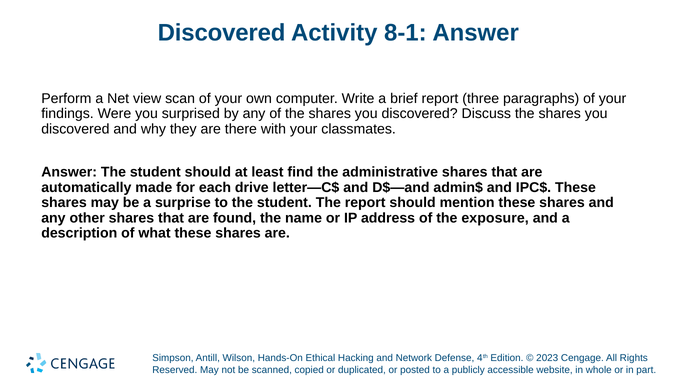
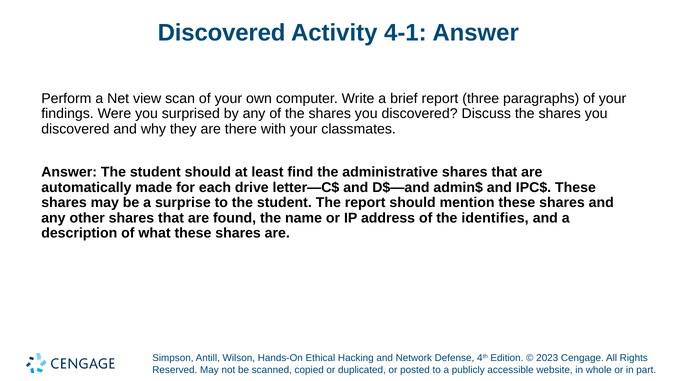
8-1: 8-1 -> 4-1 (405, 33)
exposure: exposure -> identifies (495, 218)
